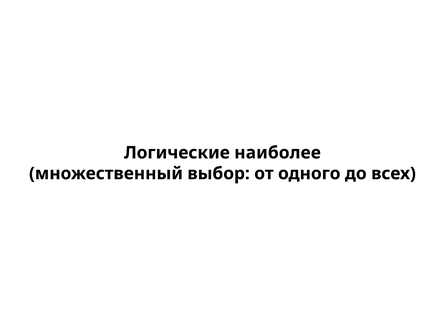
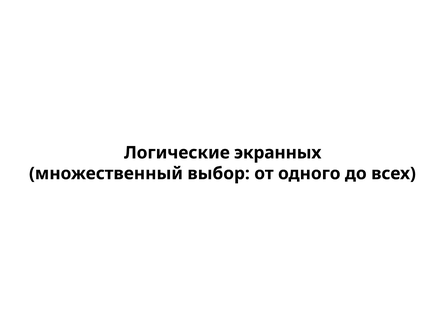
наиболее: наиболее -> экранных (278, 153)
